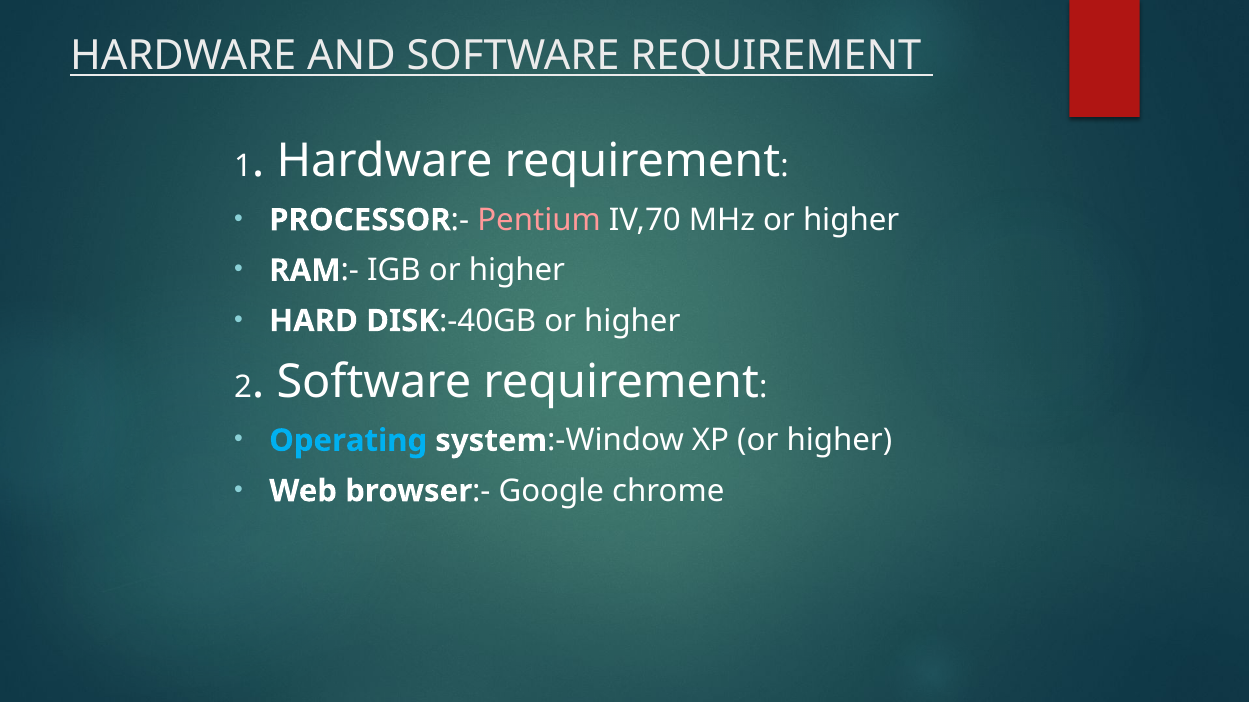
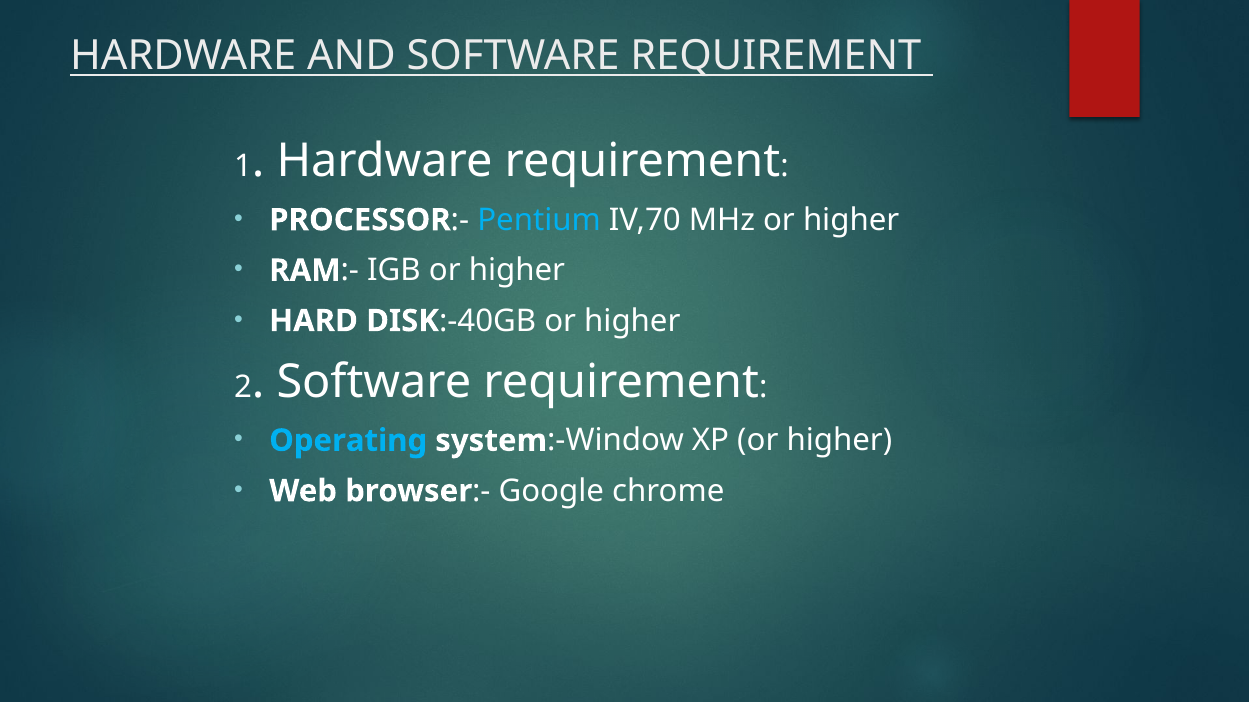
Pentium colour: pink -> light blue (539, 220)
